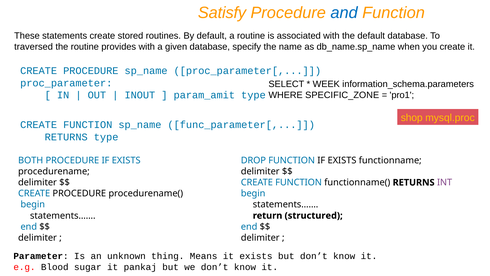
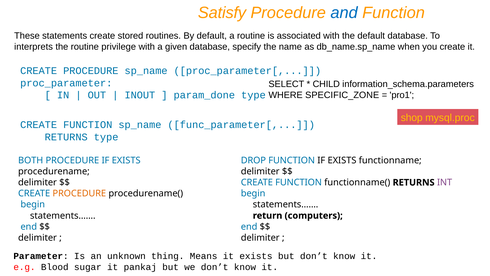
traversed: traversed -> interprets (34, 47)
provides: provides -> privilege (119, 47)
WEEK: WEEK -> CHILD (326, 84)
param_amit: param_amit -> param_done (204, 95)
PROCEDURE colour: black -> orange (79, 193)
structured: structured -> computers (314, 215)
